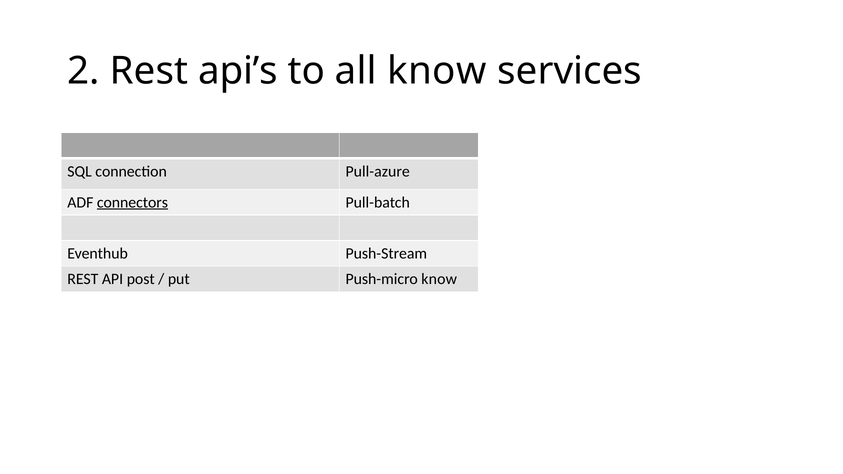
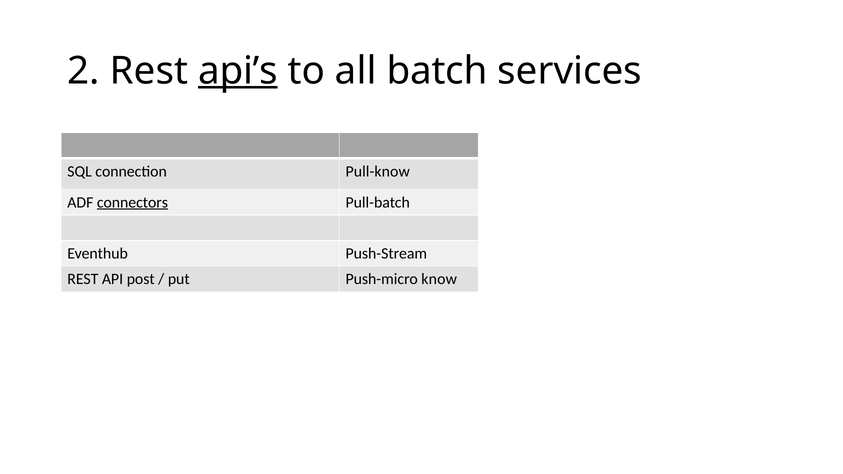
api’s underline: none -> present (238, 71)
all know: know -> batch (437, 71)
Pull-azure: Pull-azure -> Pull-know (378, 171)
